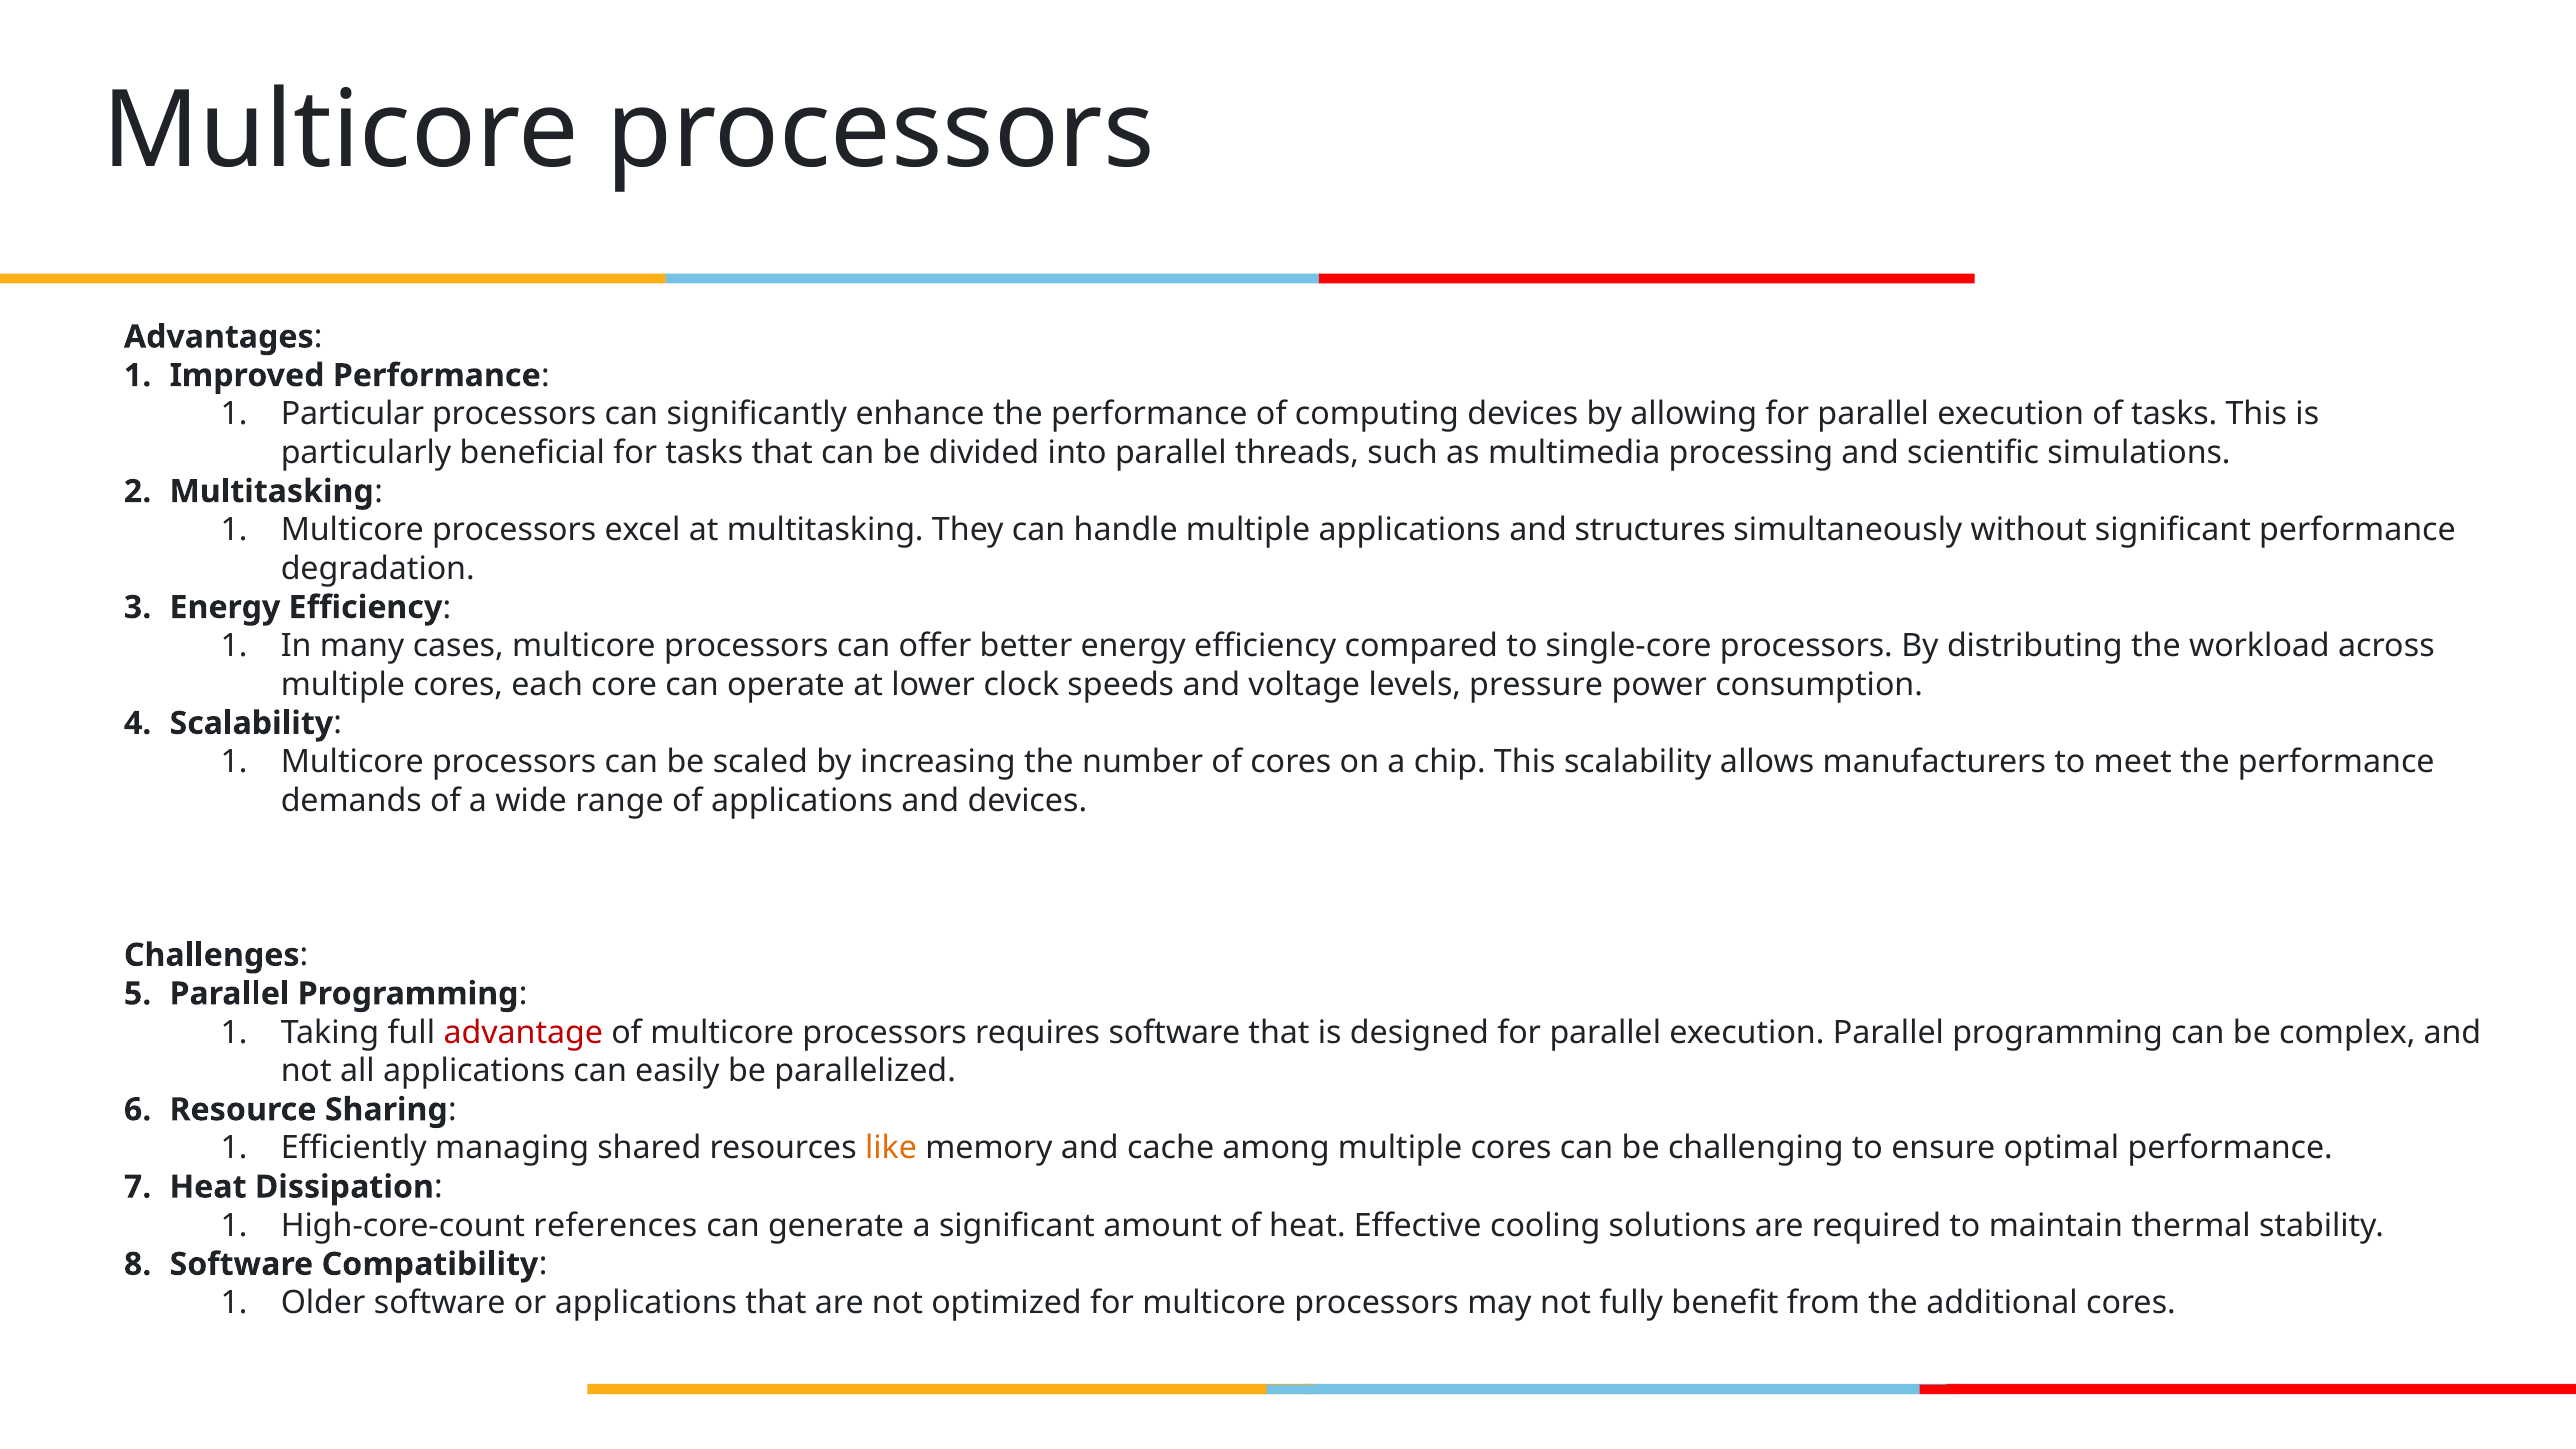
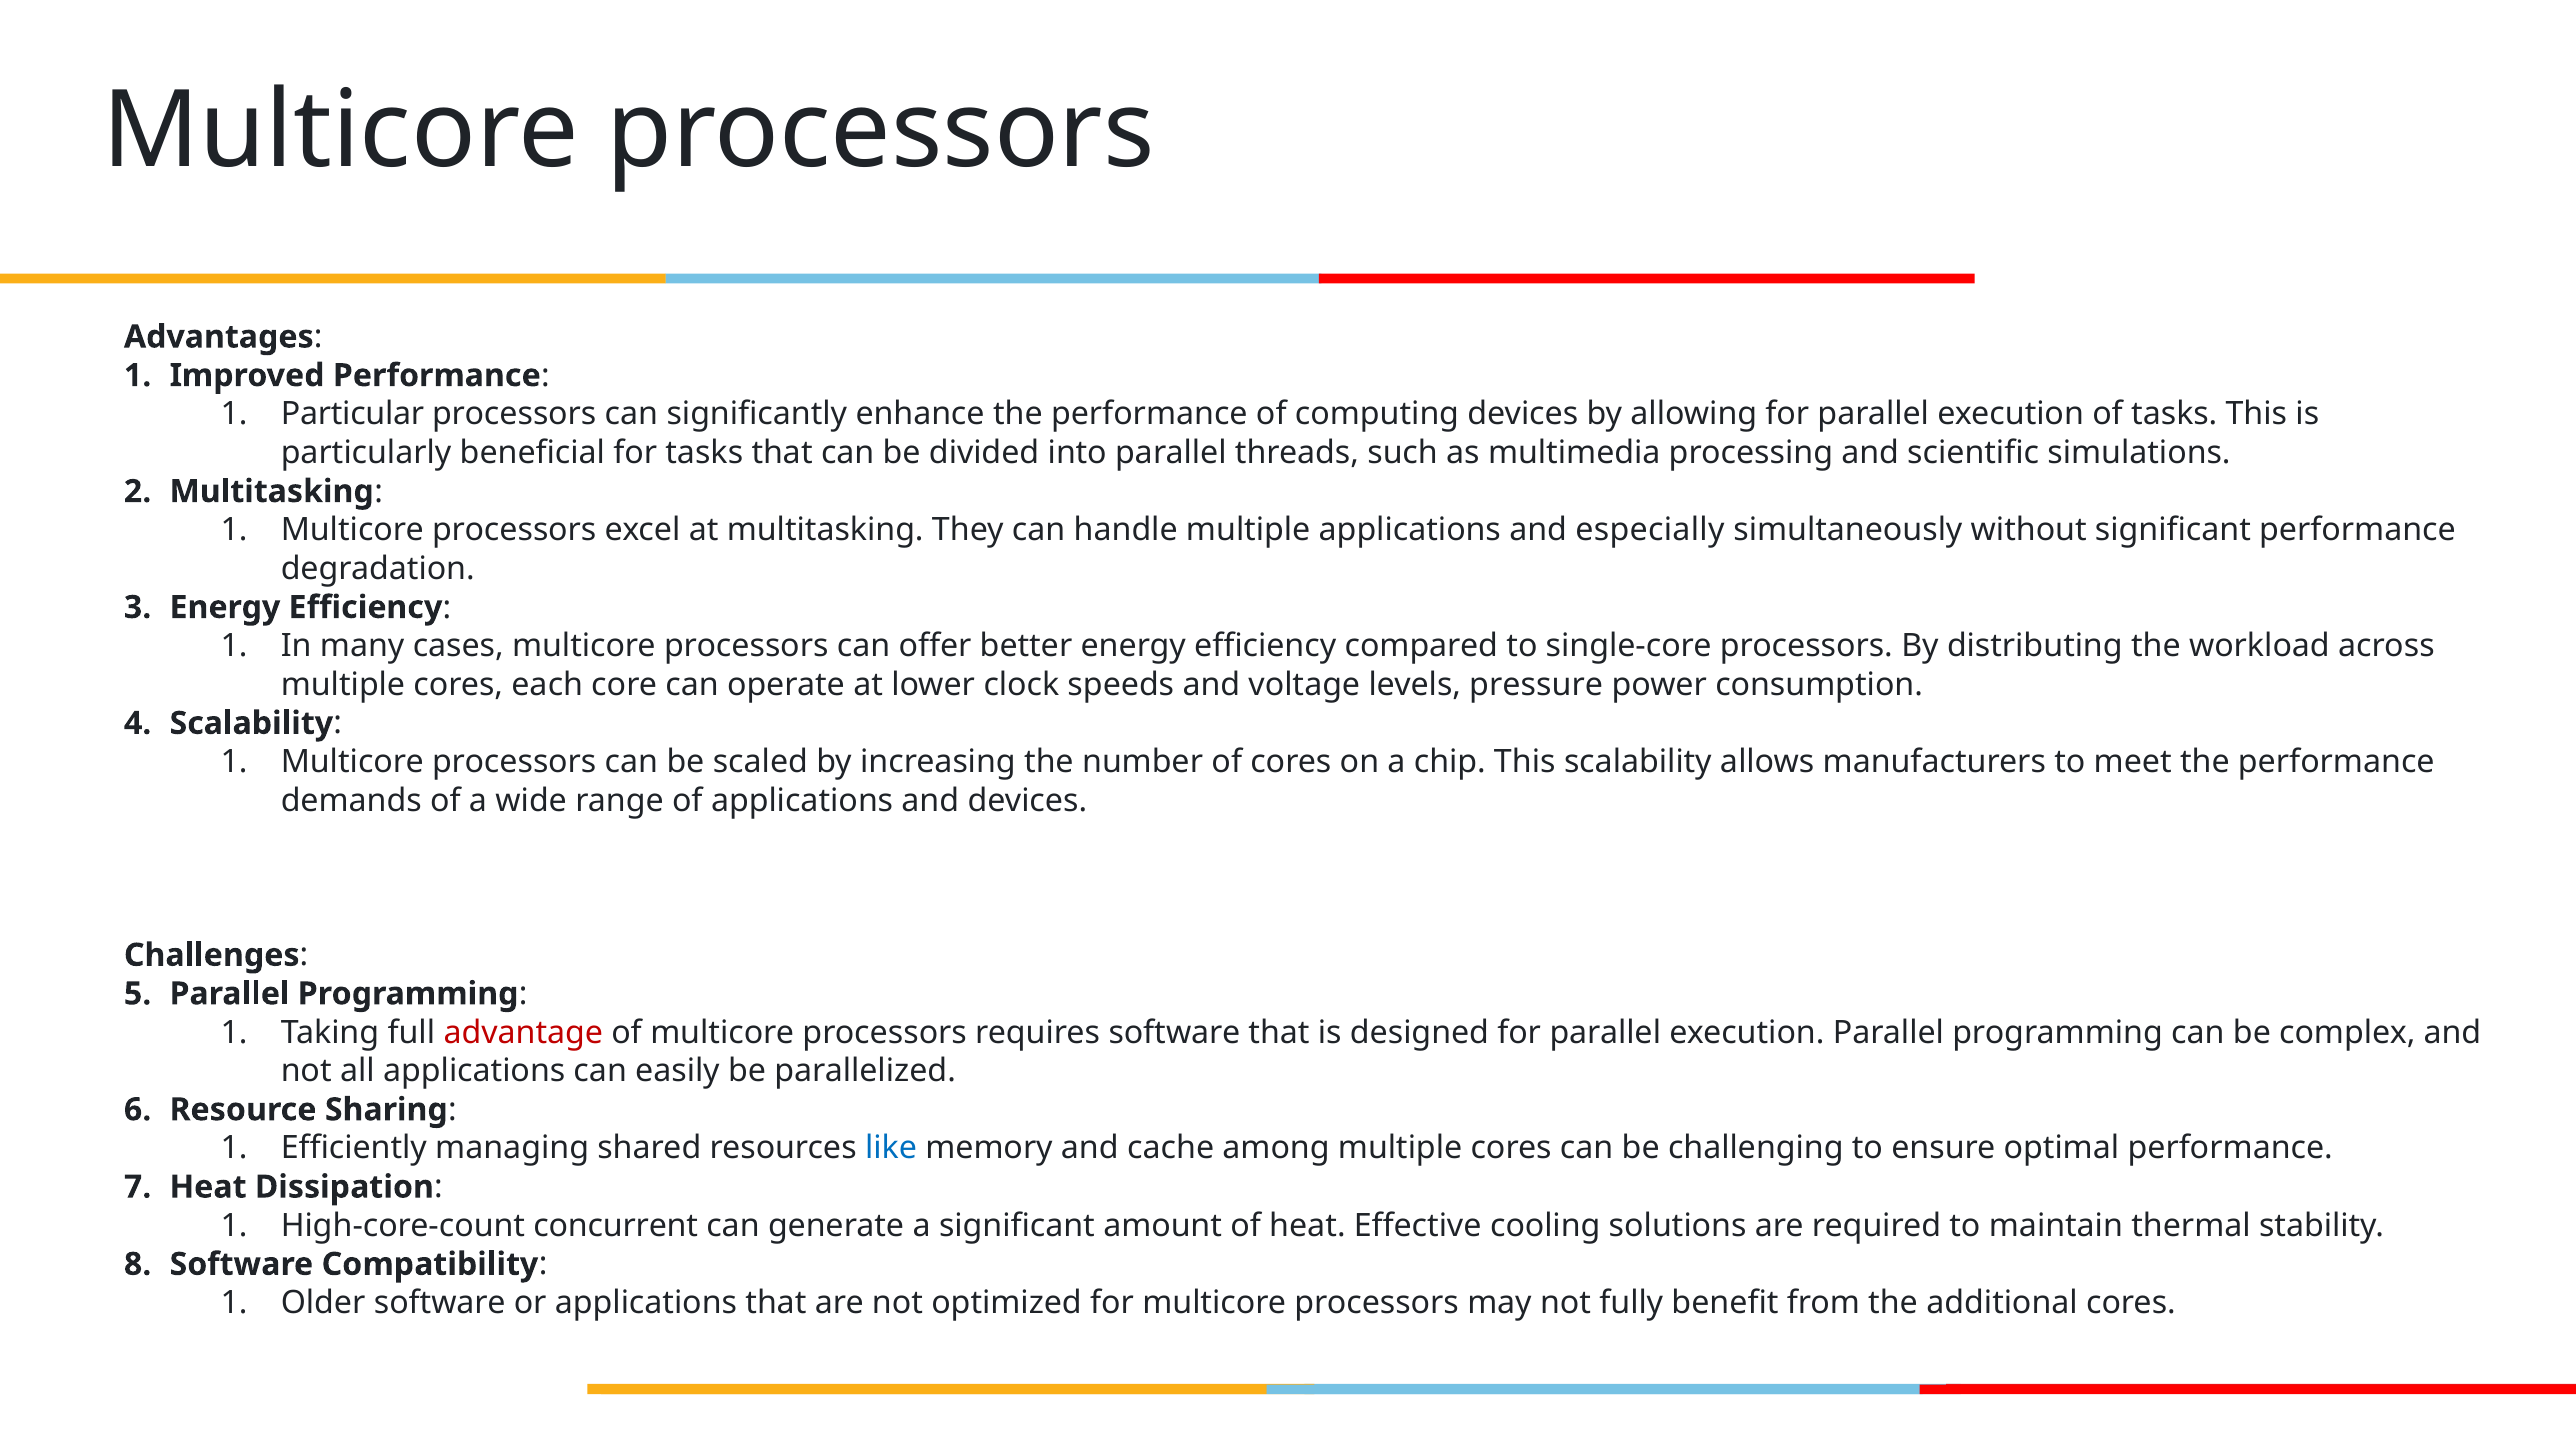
structures: structures -> especially (1650, 530)
like colour: orange -> blue (891, 1148)
references: references -> concurrent (616, 1226)
